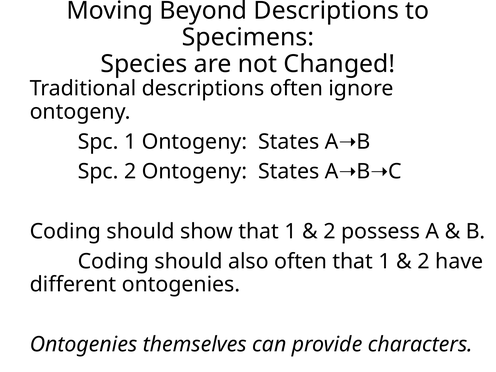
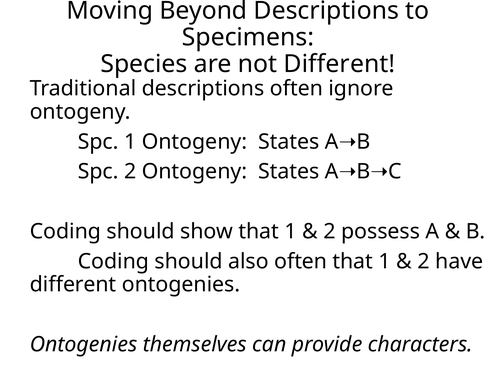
not Changed: Changed -> Different (339, 64)
